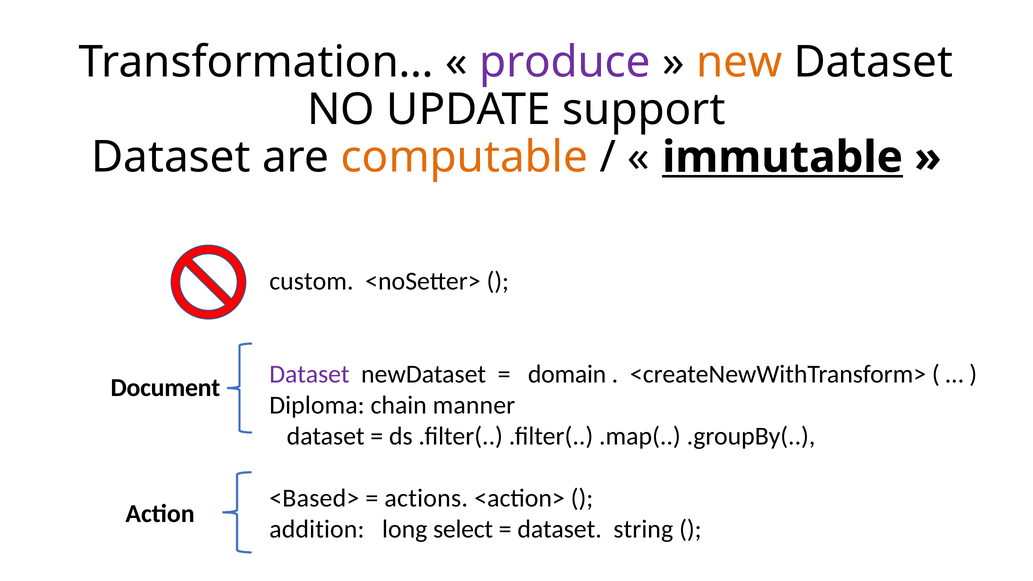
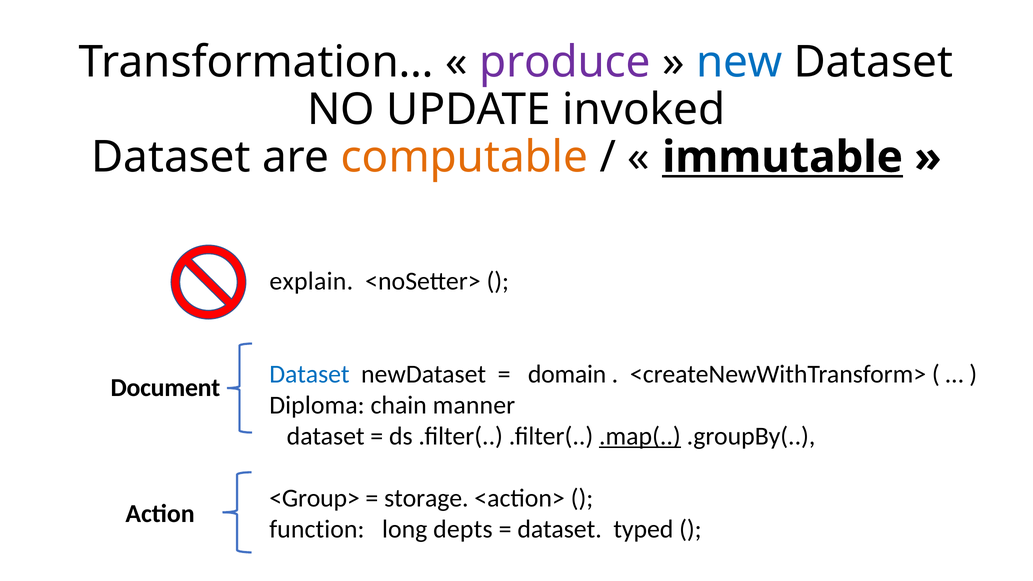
new colour: orange -> blue (739, 62)
support: support -> invoked (644, 110)
custom: custom -> explain (311, 281)
Dataset colour: purple -> blue (309, 374)
.map( underline: none -> present (640, 436)
<Based>: <Based> -> <Group> (315, 498)
actions: actions -> storage (426, 498)
addition: addition -> function (317, 529)
select: select -> depts (463, 529)
string: string -> typed (643, 529)
